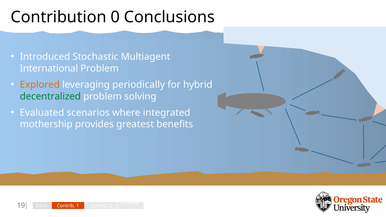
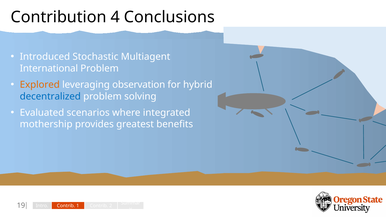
0: 0 -> 4 (115, 17)
periodically: periodically -> observation (139, 85)
decentralized colour: green -> blue (50, 96)
